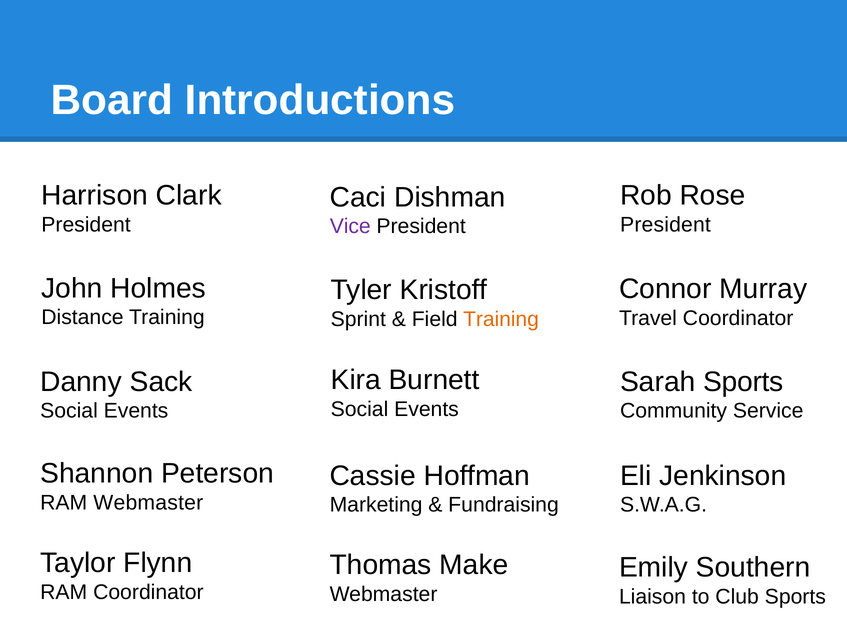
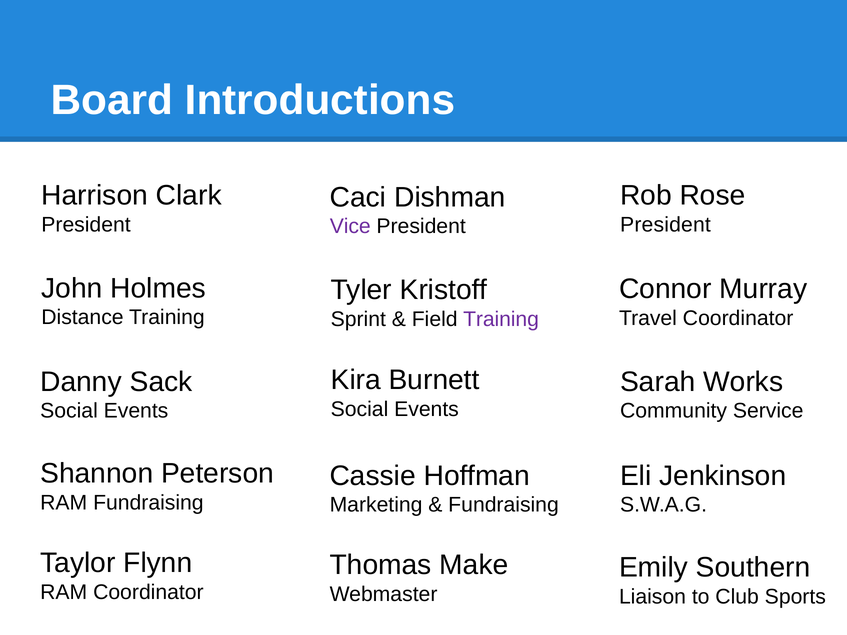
Training colour: orange -> purple (501, 319)
Sarah Sports: Sports -> Works (743, 382)
RAM Webmaster: Webmaster -> Fundraising (148, 503)
